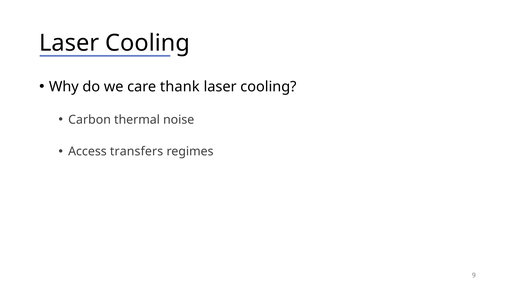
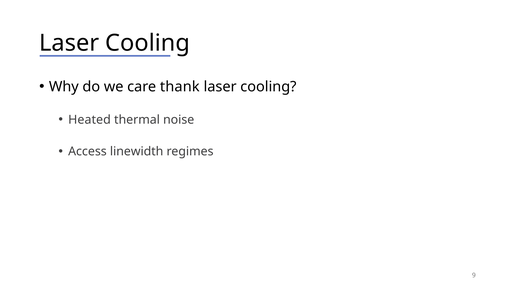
Carbon: Carbon -> Heated (90, 120)
transfers: transfers -> linewidth (137, 152)
